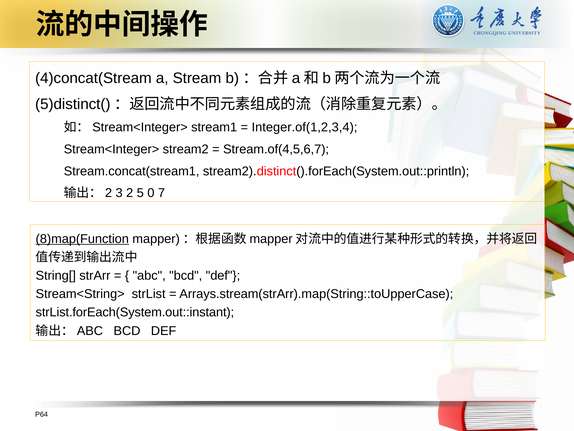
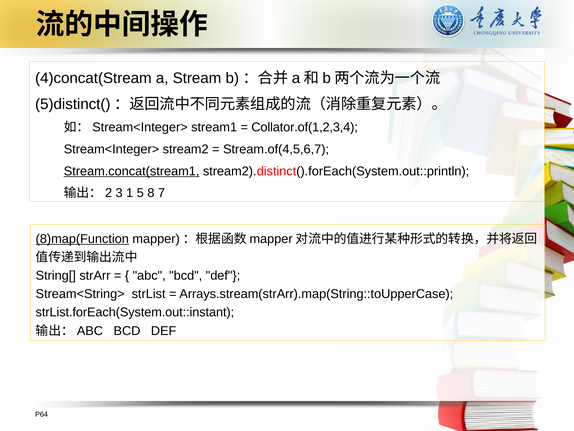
Integer.of(1,2,3,4: Integer.of(1,2,3,4 -> Collator.of(1,2,3,4 (305, 127)
Stream.concat(stream1 underline: none -> present (132, 171)
2: 2 -> 1 (130, 193)
0: 0 -> 8 (151, 193)
